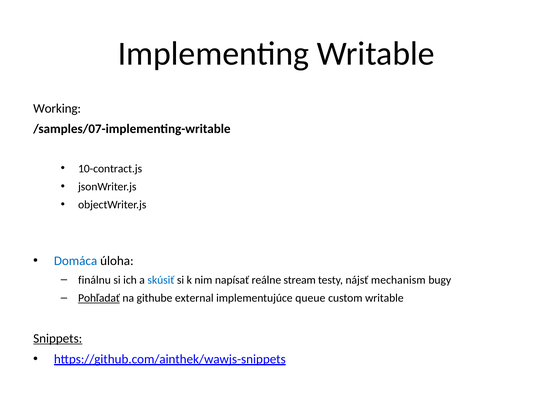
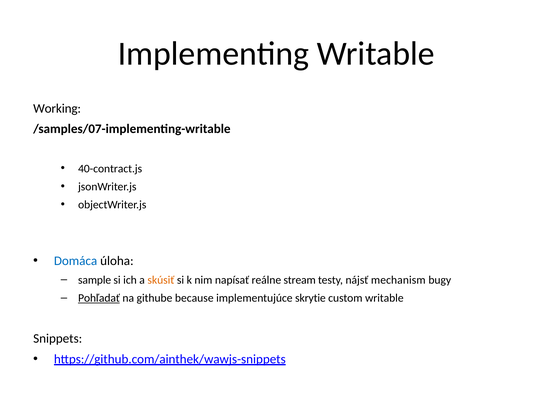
10-contract.js: 10-contract.js -> 40-contract.js (110, 168)
finálnu: finálnu -> sample (95, 280)
skúsiť colour: blue -> orange (161, 280)
external: external -> because (194, 298)
queue: queue -> skrytie (310, 298)
Snippets underline: present -> none (58, 338)
